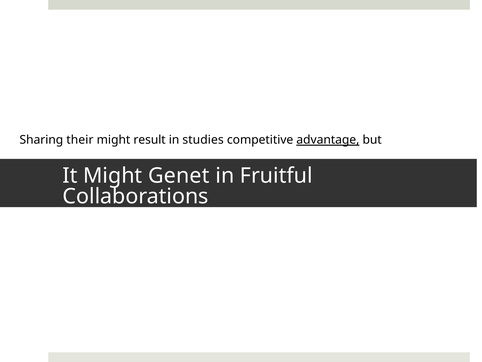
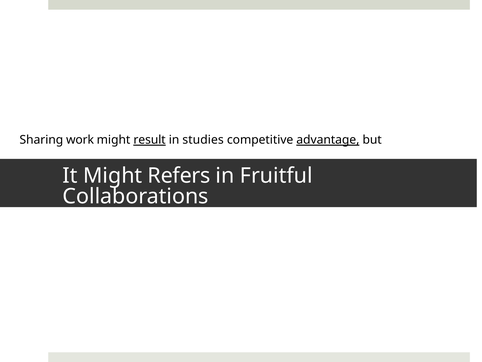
their: their -> work (80, 140)
result underline: none -> present (150, 140)
Genet: Genet -> Refers (179, 176)
